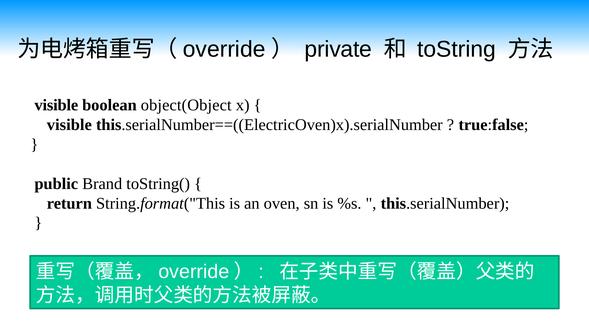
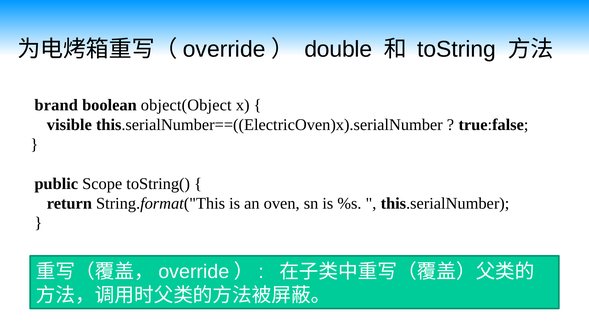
private: private -> double (338, 49)
visible: visible -> brand (56, 105)
Brand: Brand -> Scope (102, 184)
